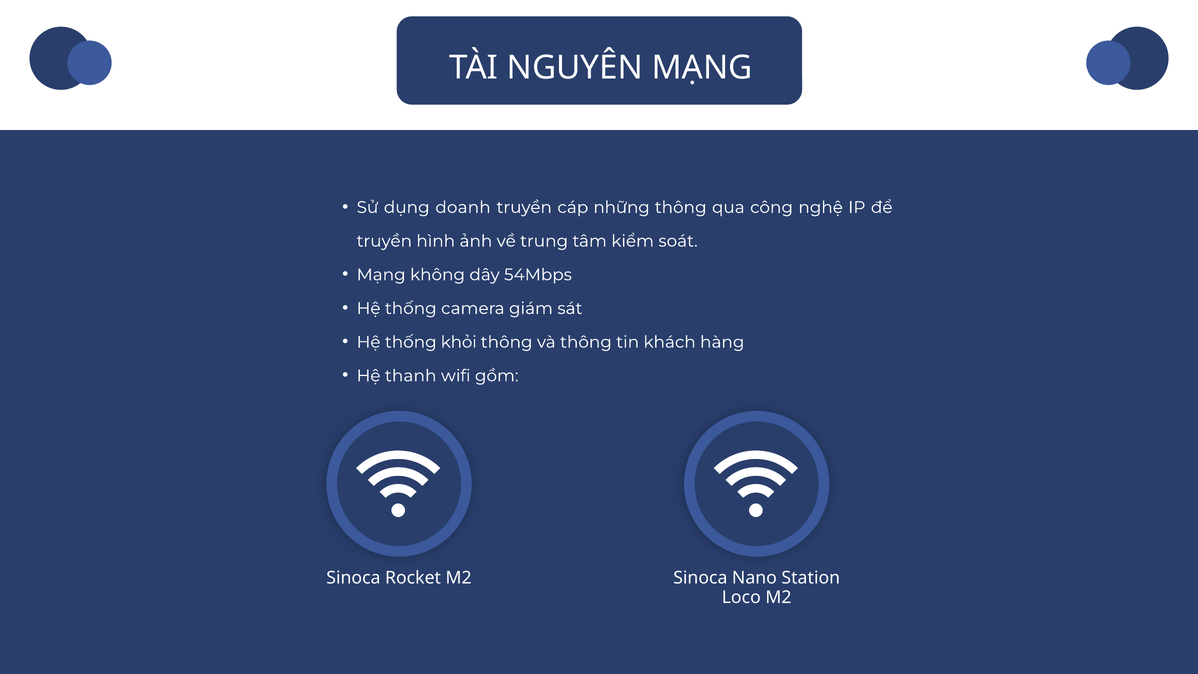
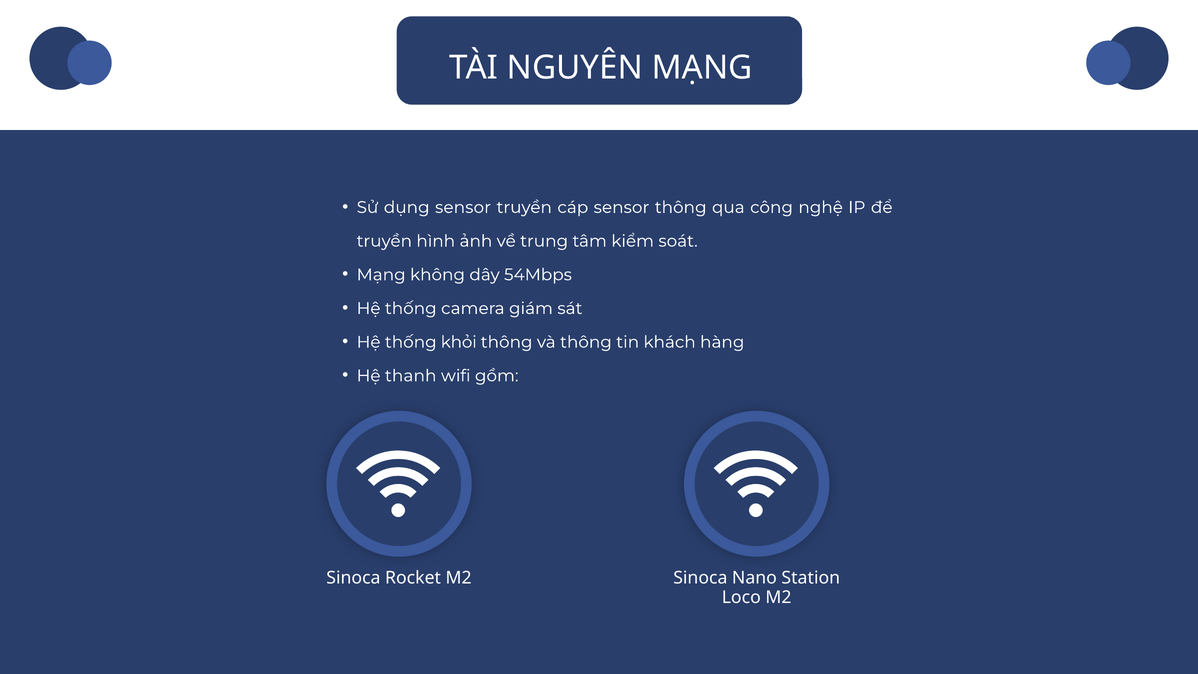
dụng doanh: doanh -> sensor (463, 207)
cáp những: những -> sensor (621, 207)
